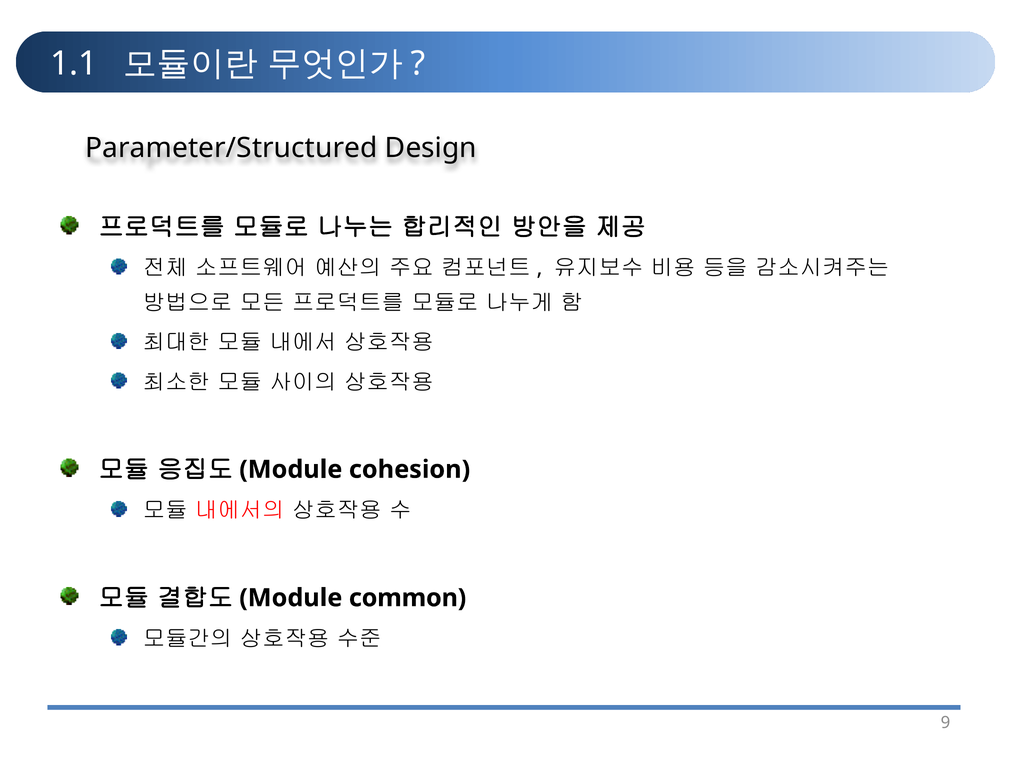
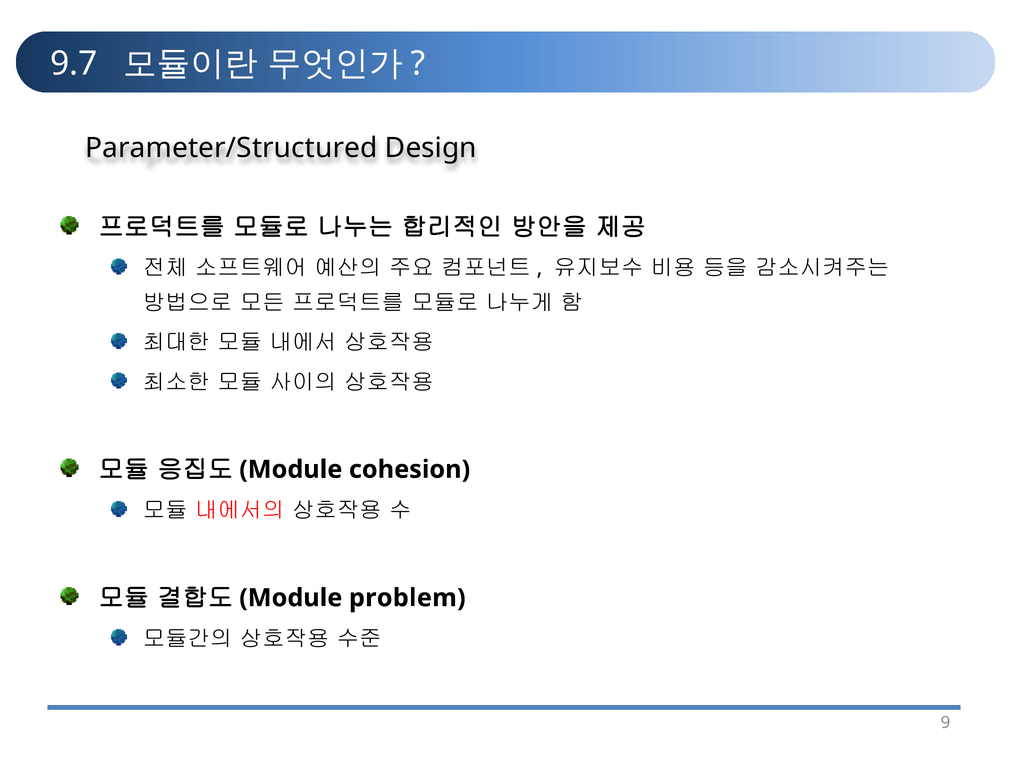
1.1: 1.1 -> 9.7 (74, 64)
common: common -> problem (407, 598)
